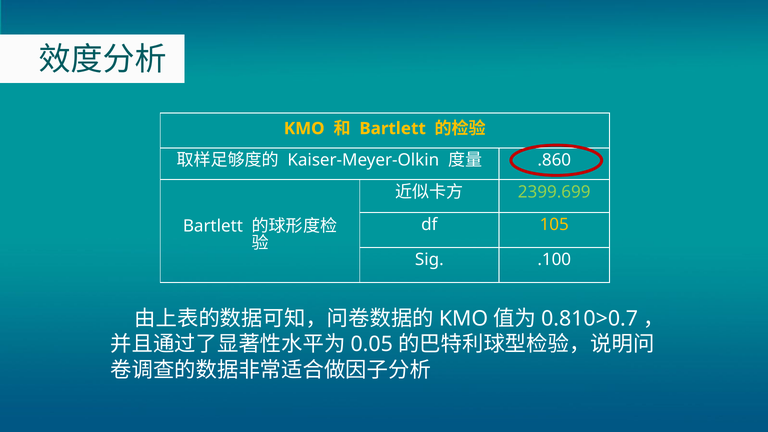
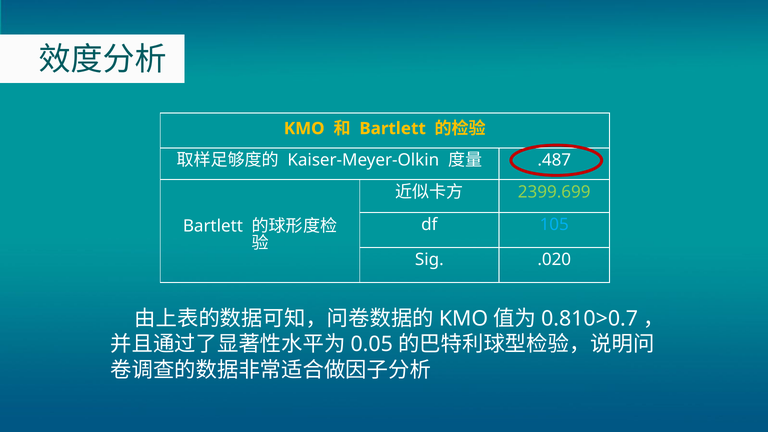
.860: .860 -> .487 (554, 160)
105 colour: yellow -> light blue (554, 225)
.100: .100 -> .020 (554, 260)
